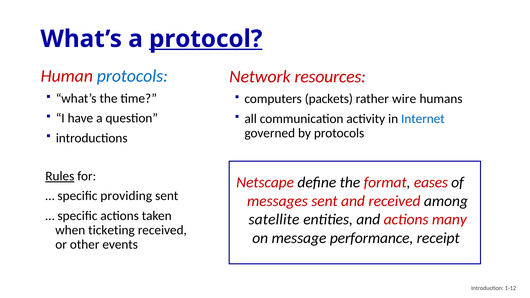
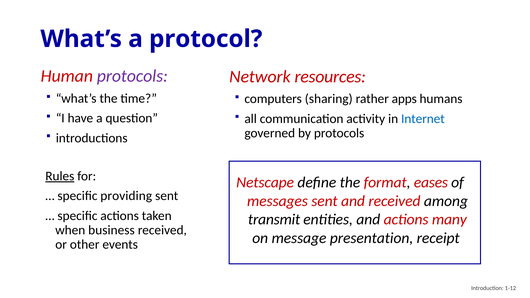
protocol underline: present -> none (206, 39)
protocols colour: blue -> purple (132, 76)
packets: packets -> sharing (329, 99)
wire: wire -> apps (404, 99)
satellite: satellite -> transmit (274, 220)
ticketing: ticketing -> business (111, 230)
performance: performance -> presentation (372, 238)
